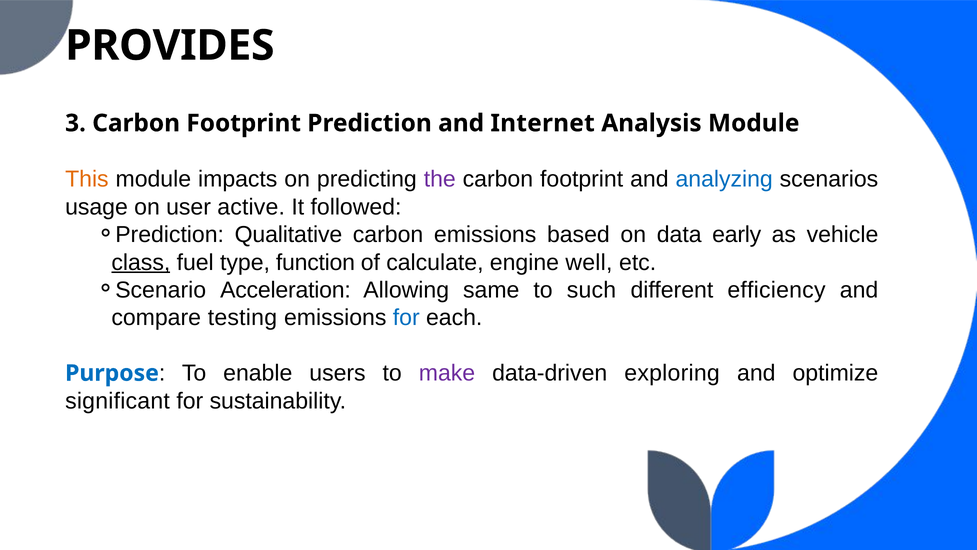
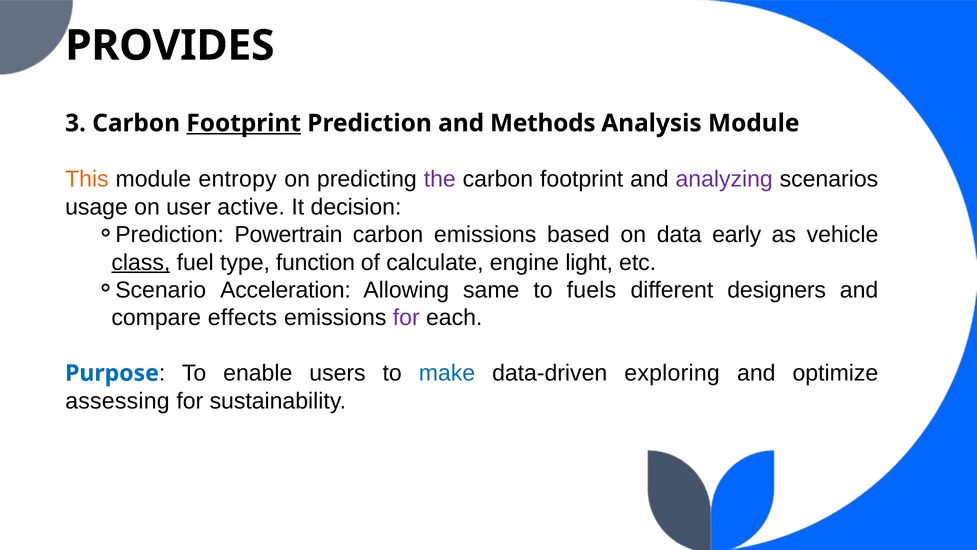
Footprint underline: none -> present (244, 123)
Internet: Internet -> Methods (543, 123)
impacts: impacts -> entropy (238, 179)
analyzing colour: blue -> purple (724, 179)
followed: followed -> decision (356, 207)
Qualitative: Qualitative -> Powertrain (288, 235)
well: well -> light (589, 262)
such: such -> fuels (591, 290)
efficiency: efficiency -> designers (777, 290)
testing: testing -> effects (242, 318)
for colour: blue -> purple (406, 318)
make colour: purple -> blue (447, 373)
significant: significant -> assessing (117, 401)
